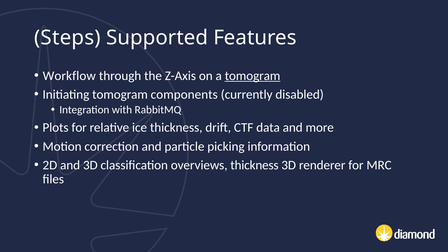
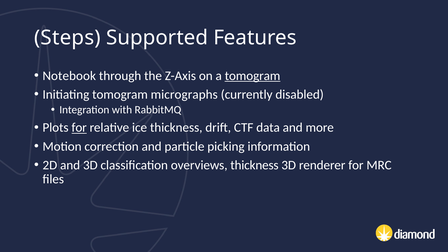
Workflow: Workflow -> Notebook (69, 76)
components: components -> micrographs (184, 94)
for underline: none -> present (79, 128)
